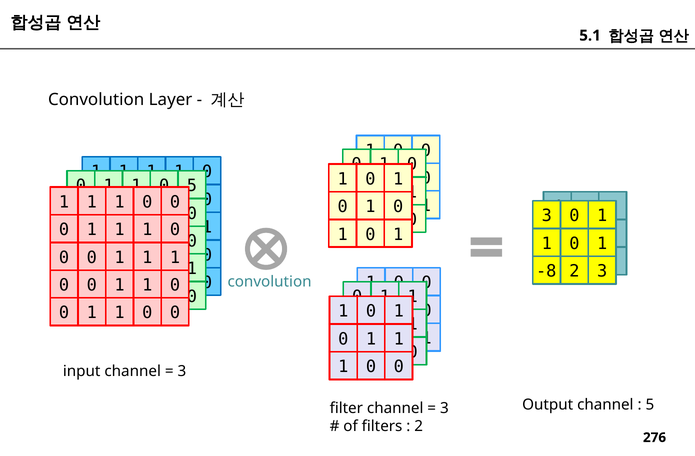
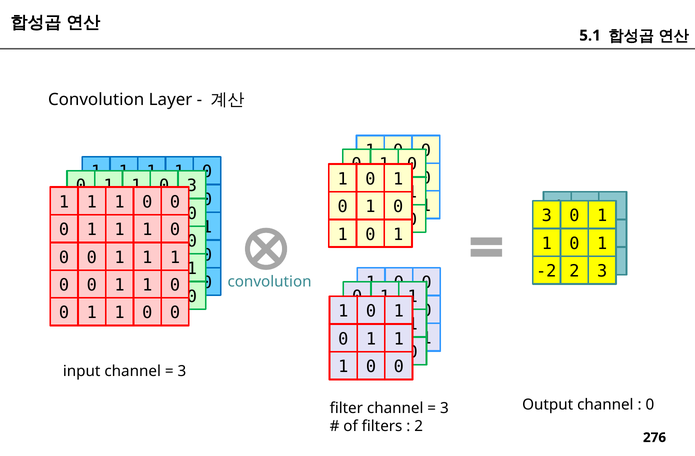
5: 5 -> 3 (192, 186)
-8: -8 -> -2 (546, 271)
5: 5 -> 0 (650, 405)
